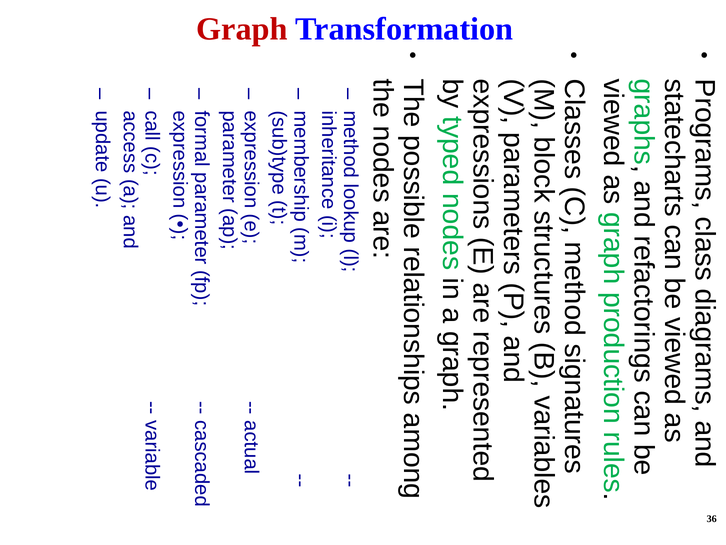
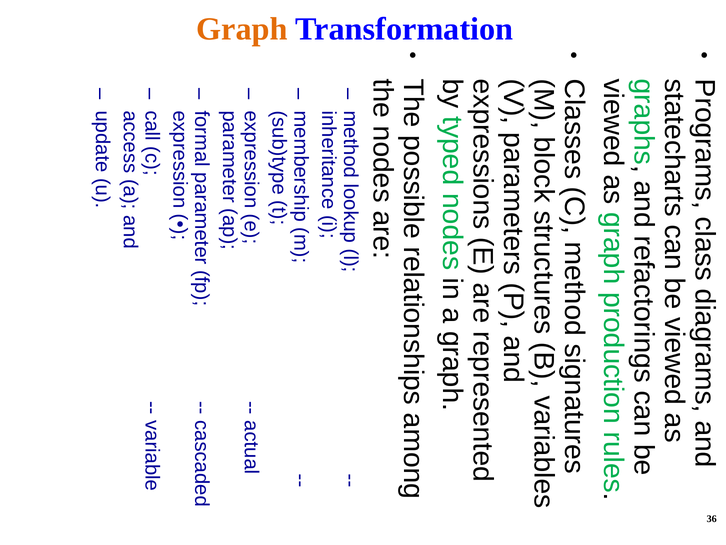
Graph colour: red -> orange (242, 29)
